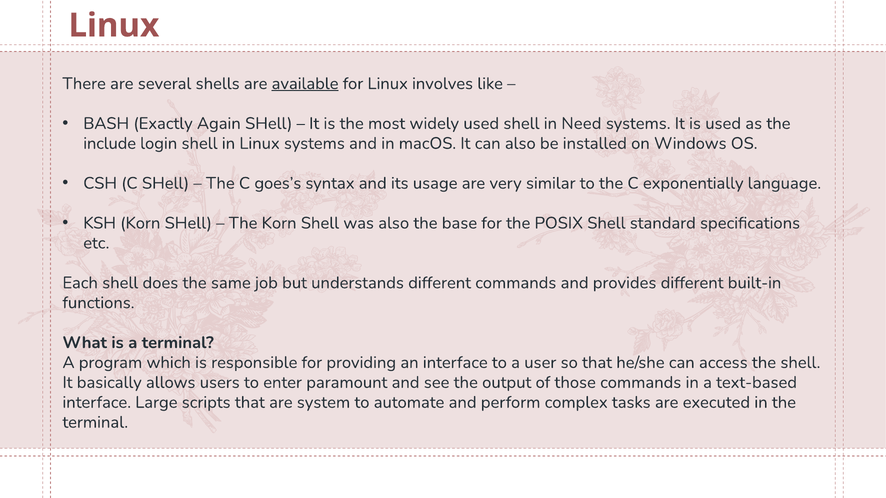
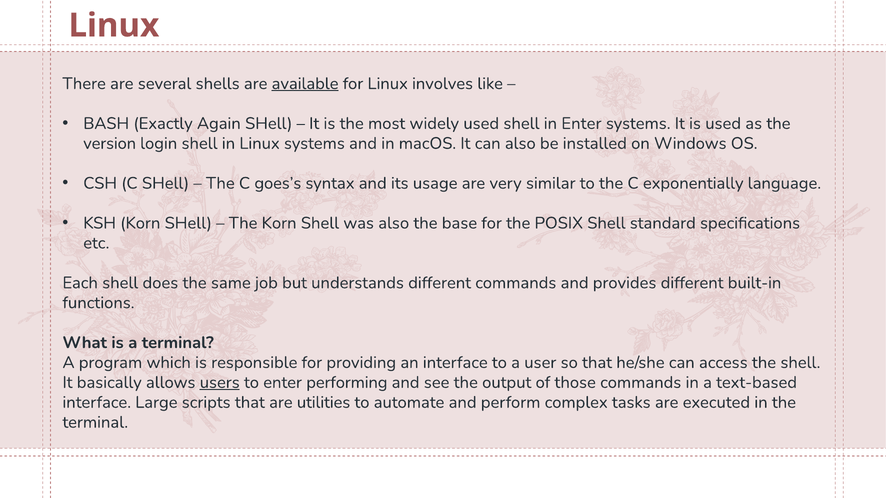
in Need: Need -> Enter (581, 124)
include: include -> version (110, 143)
users underline: none -> present (220, 383)
paramount: paramount -> performing (347, 383)
system: system -> utilities (324, 403)
